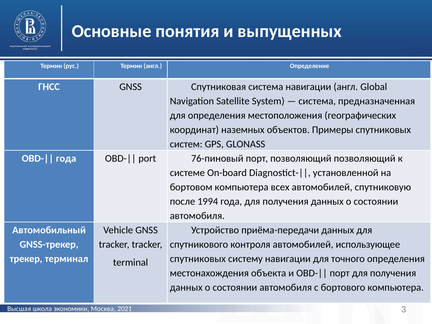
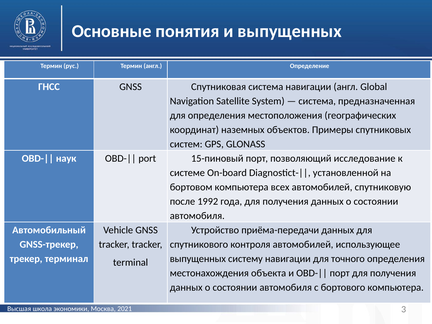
года: года -> наук (66, 159)
76-пиновый: 76-пиновый -> 15-пиновый (217, 159)
позволяющий позволяющий: позволяющий -> исследование (365, 159)
1994: 1994 -> 1992 (208, 201)
спутниковых: спутниковых -> выпущенных (198, 259)
